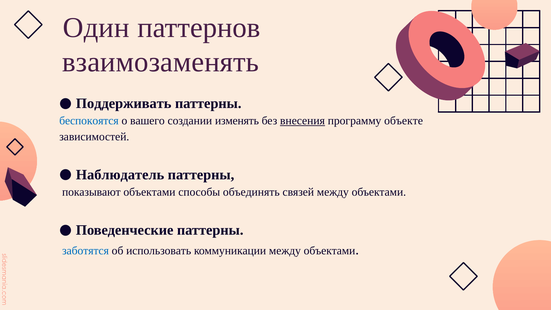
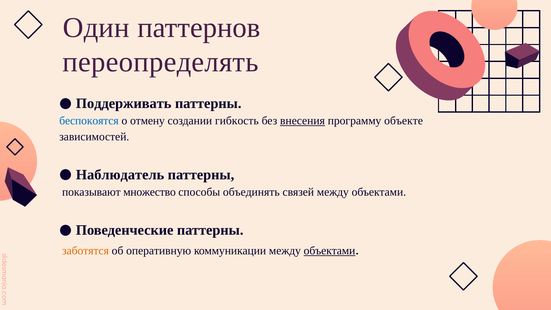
взаимозаменять: взаимозаменять -> переопределять (161, 62)
вашего: вашего -> отмену (147, 121)
изменять: изменять -> гибкость (237, 121)
показывают объектами: объектами -> множество (150, 192)
заботятся colour: blue -> orange (86, 251)
использовать: использовать -> оперативную (159, 251)
объектами underline: none -> present (330, 251)
